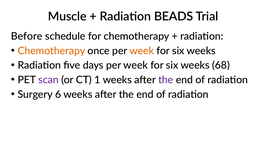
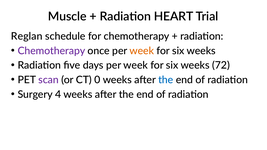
BEADS: BEADS -> HEART (174, 17)
Before: Before -> Reglan (27, 36)
Chemotherapy colour: orange -> purple (51, 51)
68: 68 -> 72 (221, 65)
1: 1 -> 0 (97, 80)
the colour: purple -> blue (166, 80)
6: 6 -> 4 (58, 95)
